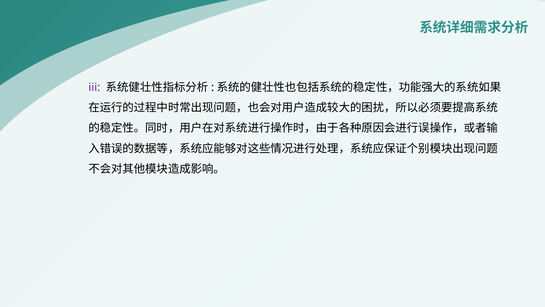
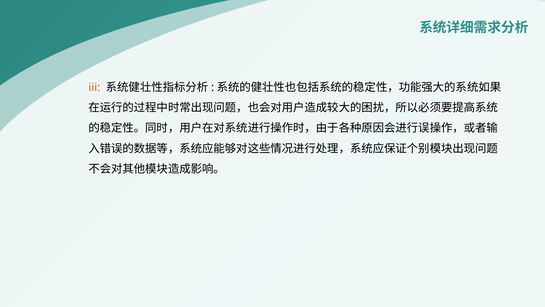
iii colour: purple -> orange (94, 87)
